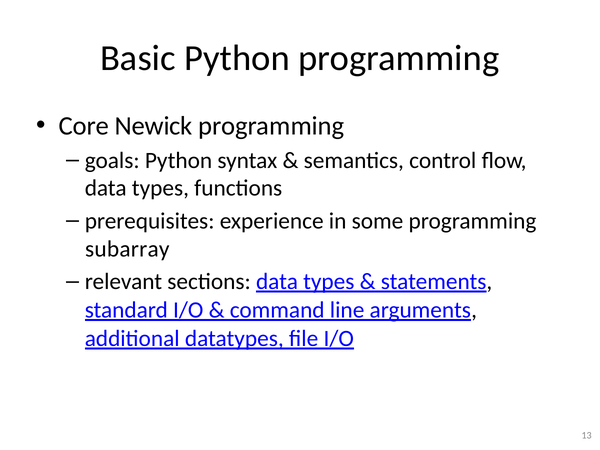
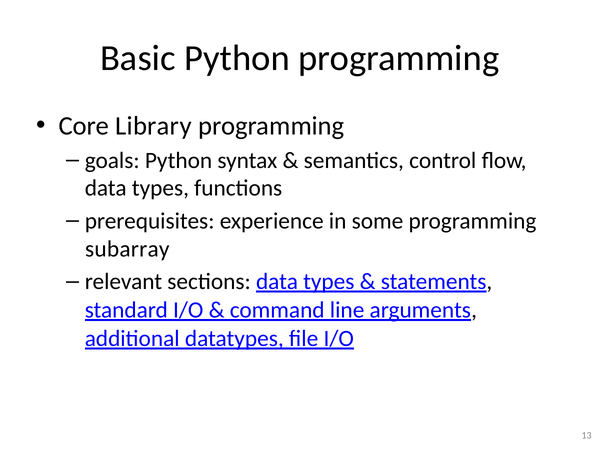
Newick: Newick -> Library (153, 126)
